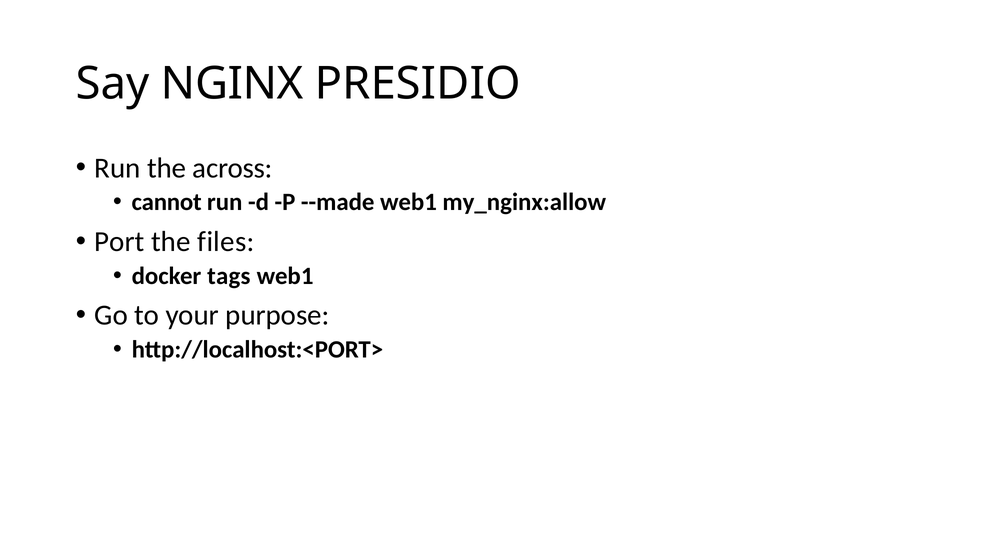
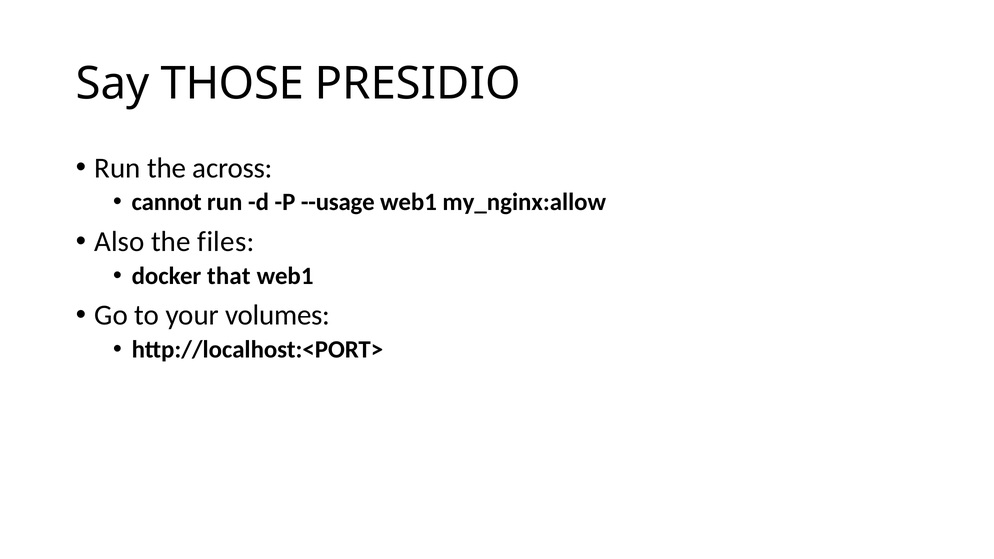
NGINX: NGINX -> THOSE (232, 83)
--made: --made -> --usage (338, 202)
Port: Port -> Also (120, 242)
tags: tags -> that (229, 276)
purpose: purpose -> volumes (278, 315)
